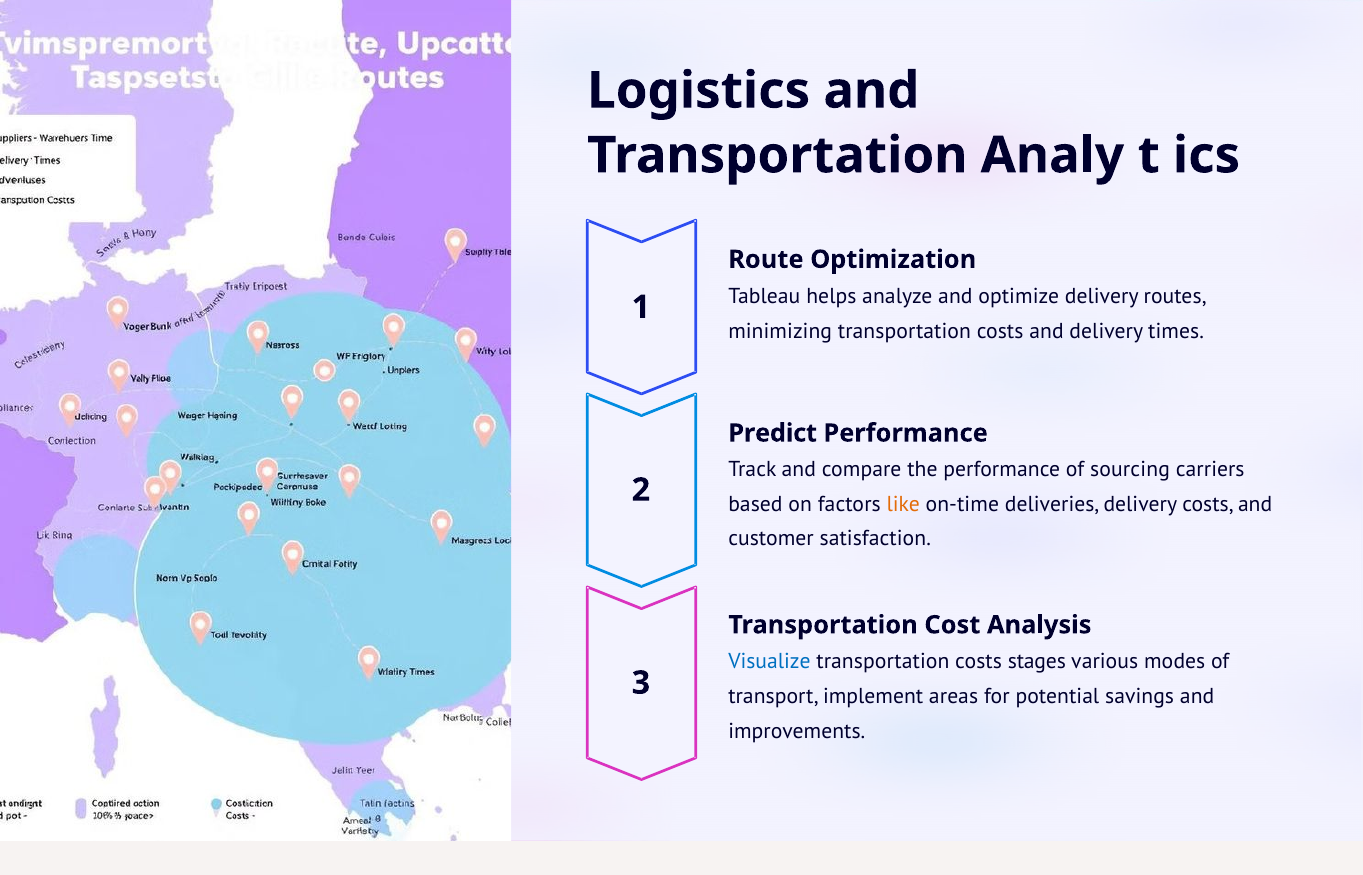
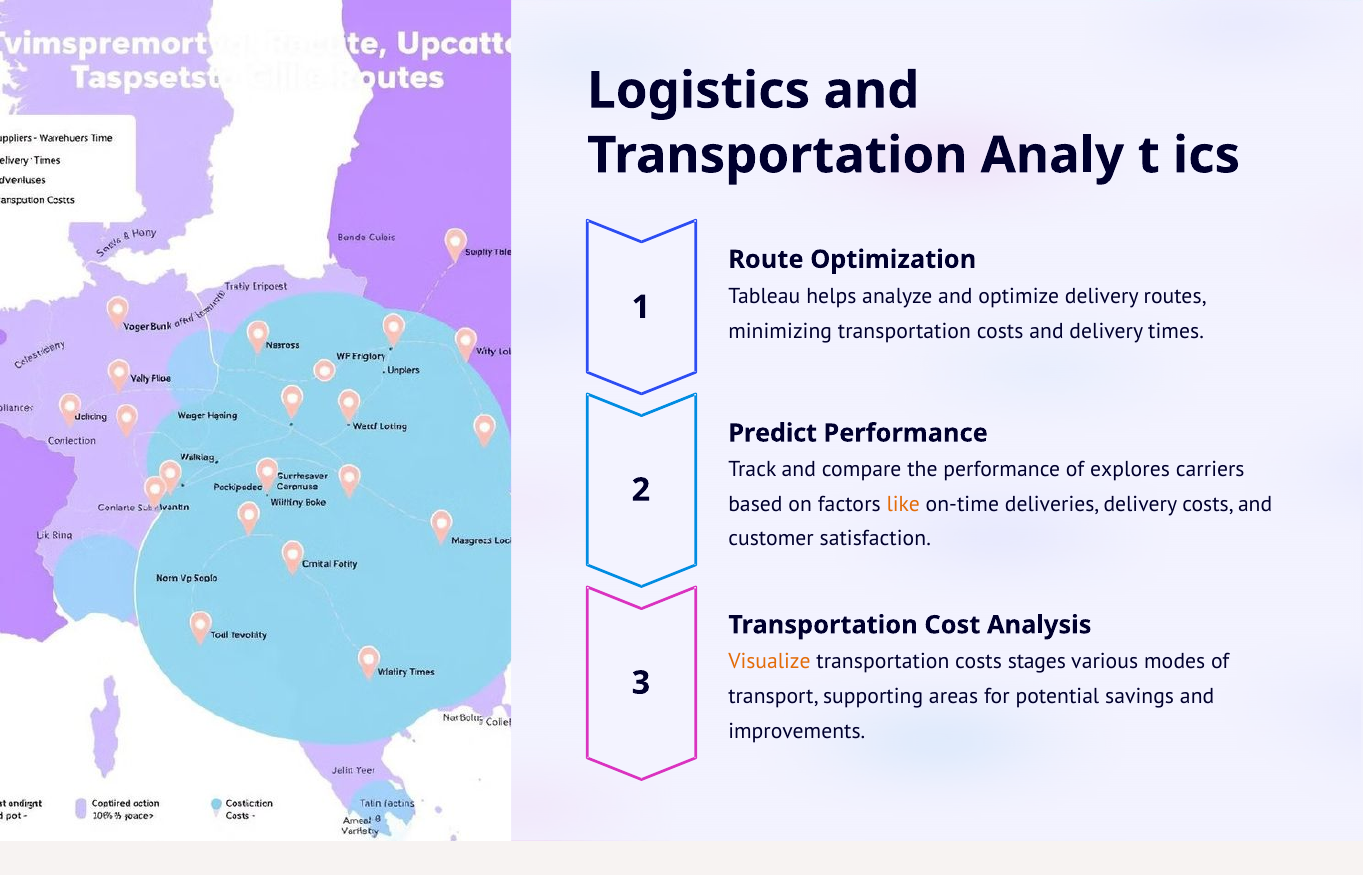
sourcing: sourcing -> explores (1130, 470)
Visualize colour: blue -> orange (769, 662)
implement: implement -> supporting (873, 697)
